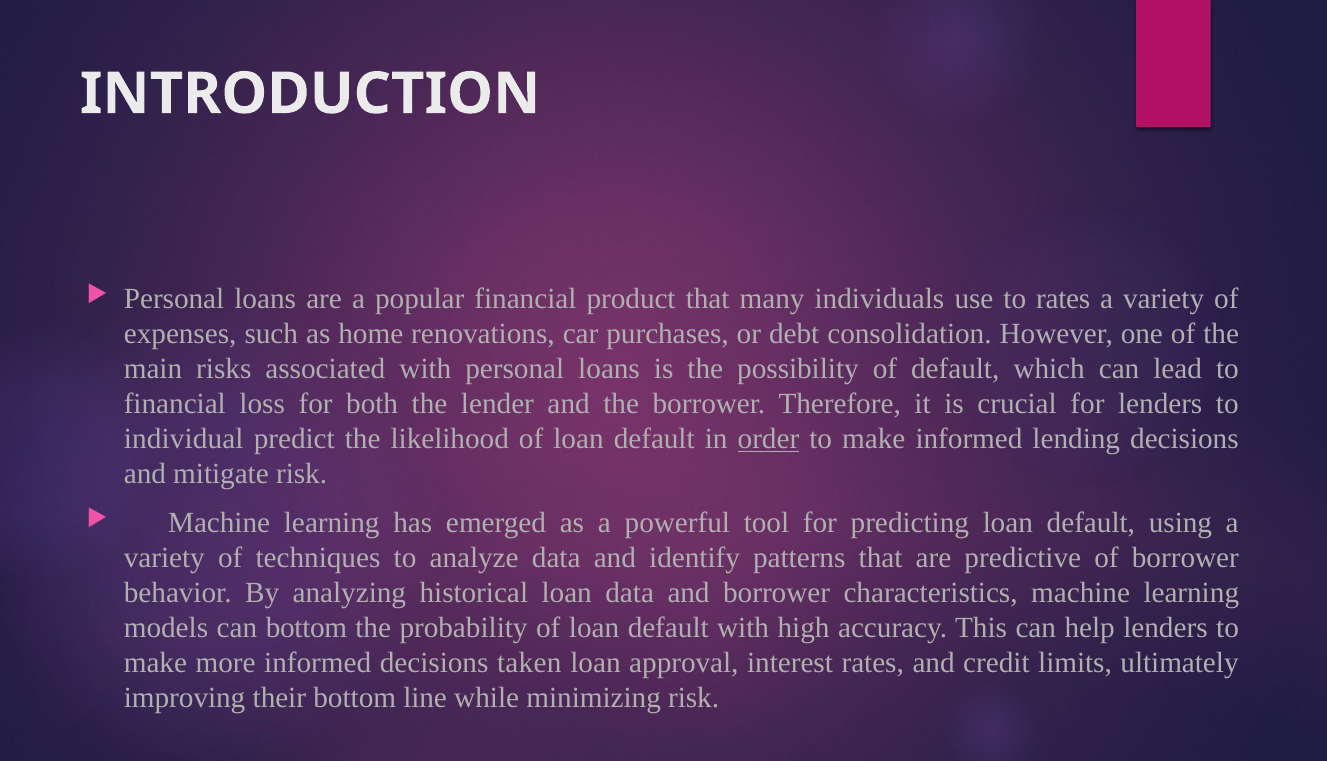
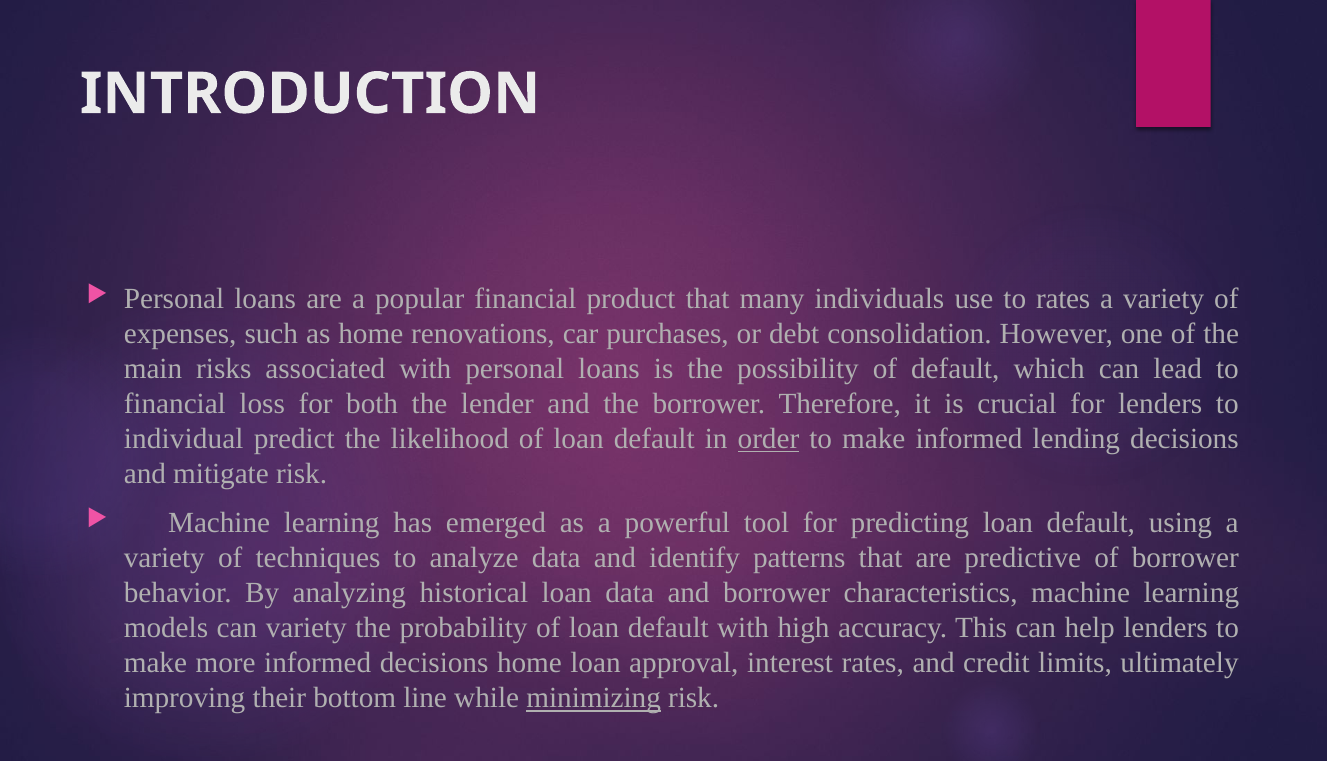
can bottom: bottom -> variety (306, 629)
decisions taken: taken -> home (529, 664)
minimizing underline: none -> present (594, 699)
